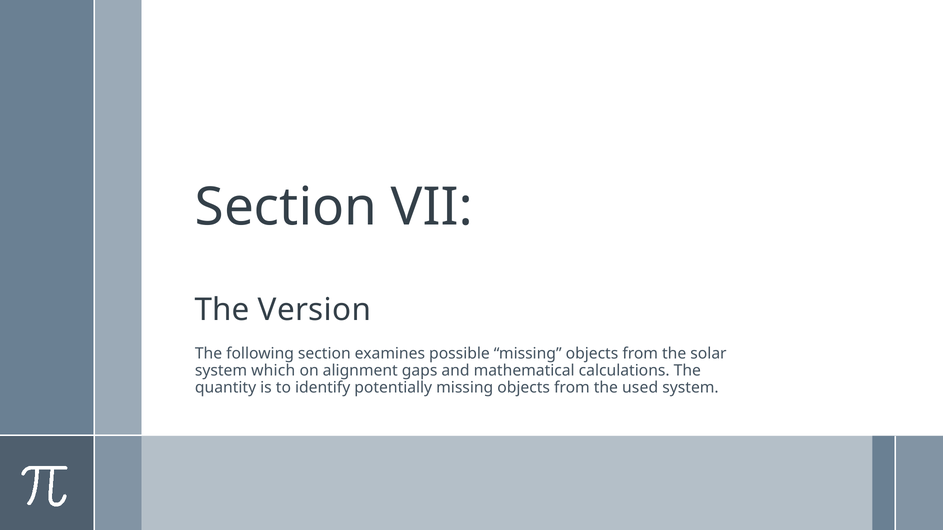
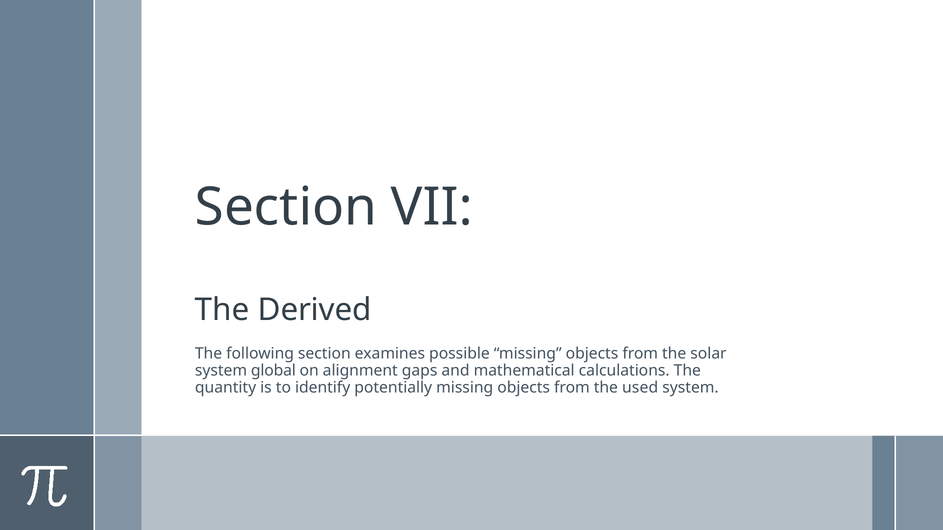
Version: Version -> Derived (315, 310)
which: which -> global (273, 371)
